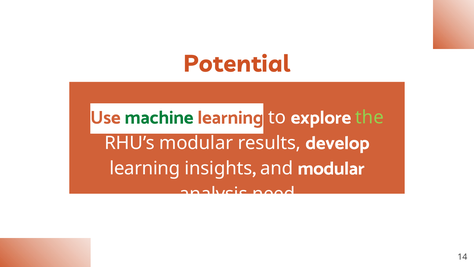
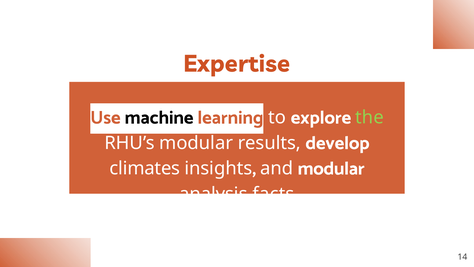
Potential: Potential -> Expertise (237, 64)
machine colour: green -> black (159, 117)
learning: learning -> climates (145, 168)
need: need -> facts (274, 194)
